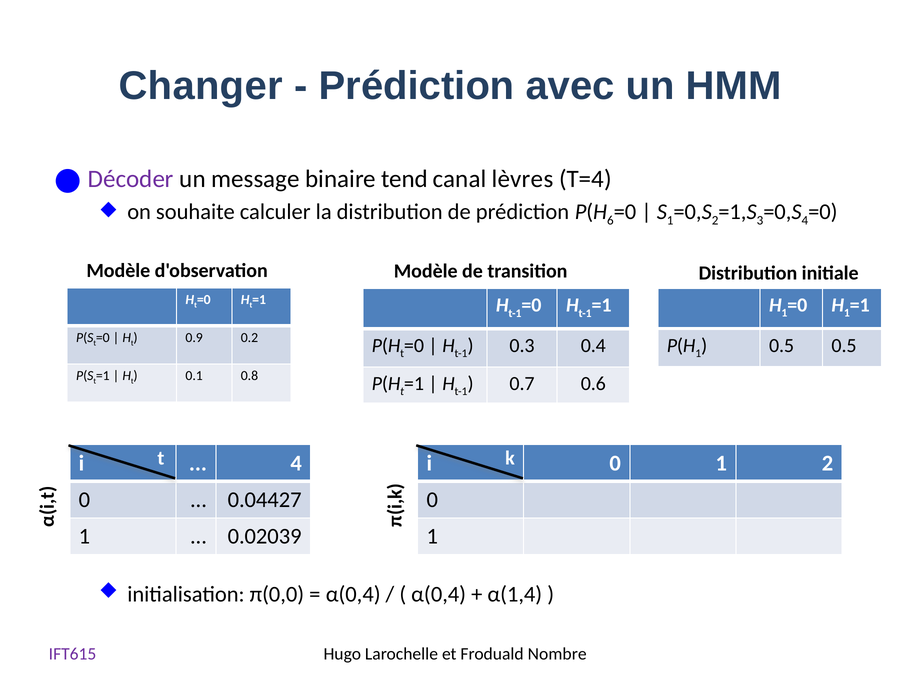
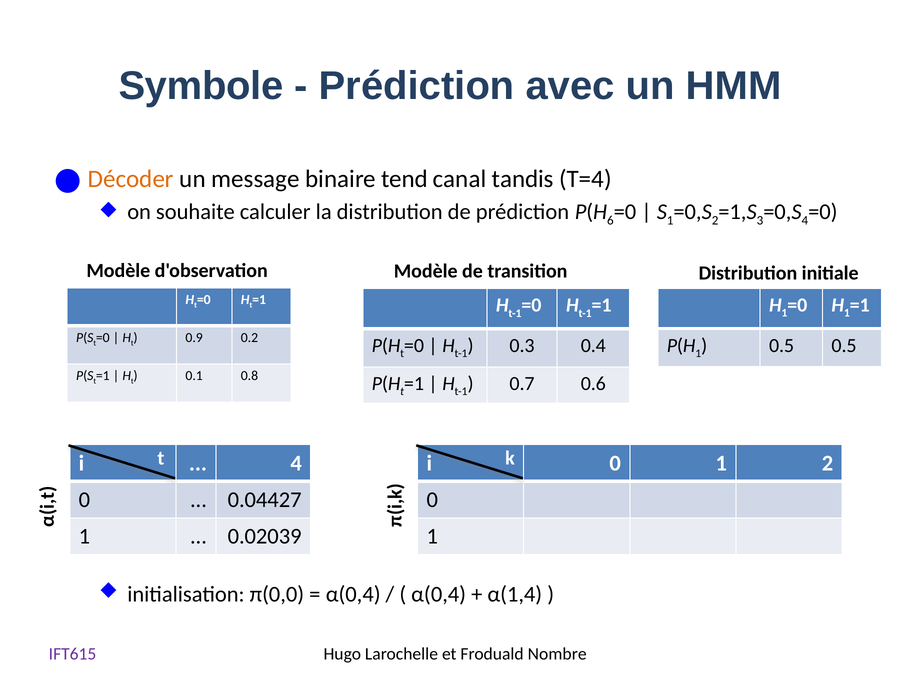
Changer: Changer -> Symbole (201, 86)
Décoder colour: purple -> orange (131, 179)
lèvres: lèvres -> tandis (523, 179)
